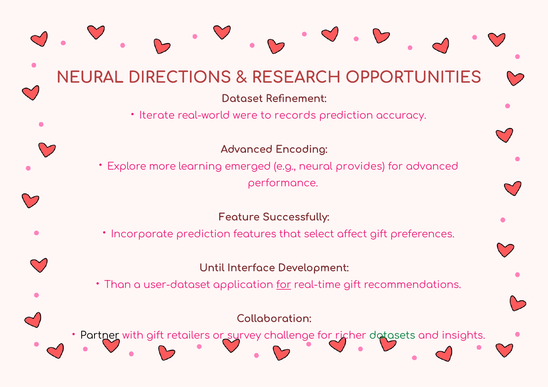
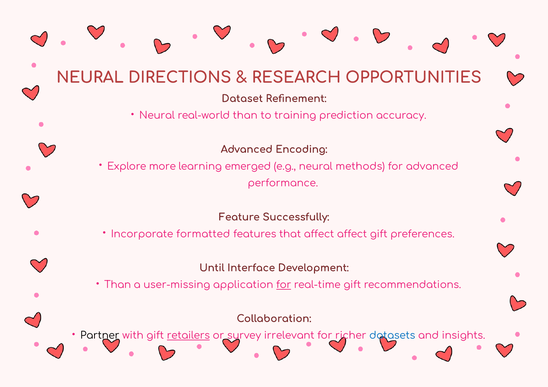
Iterate: Iterate -> Neural (157, 116)
real-world were: were -> than (245, 116)
records: records -> training (295, 116)
provides: provides -> methods (360, 166)
Incorporate prediction: prediction -> formatted (203, 234)
that select: select -> affect (319, 234)
user-dataset: user-dataset -> user-missing (177, 285)
retailers underline: none -> present (188, 336)
challenge: challenge -> irrelevant (289, 336)
datasets colour: green -> blue (392, 336)
